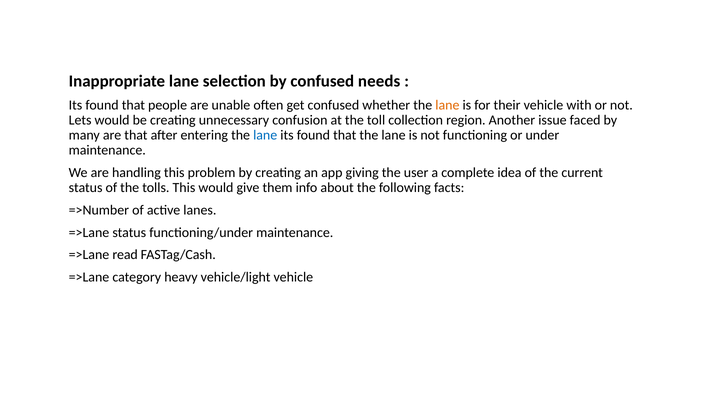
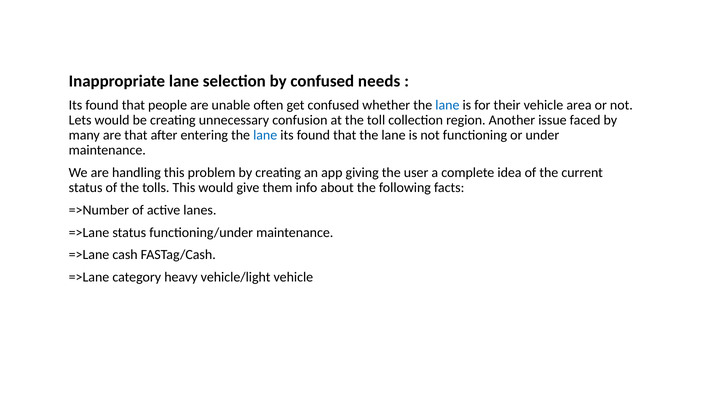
lane colour: orange -> blue (447, 105)
with: with -> area (579, 105)
read: read -> cash (125, 255)
